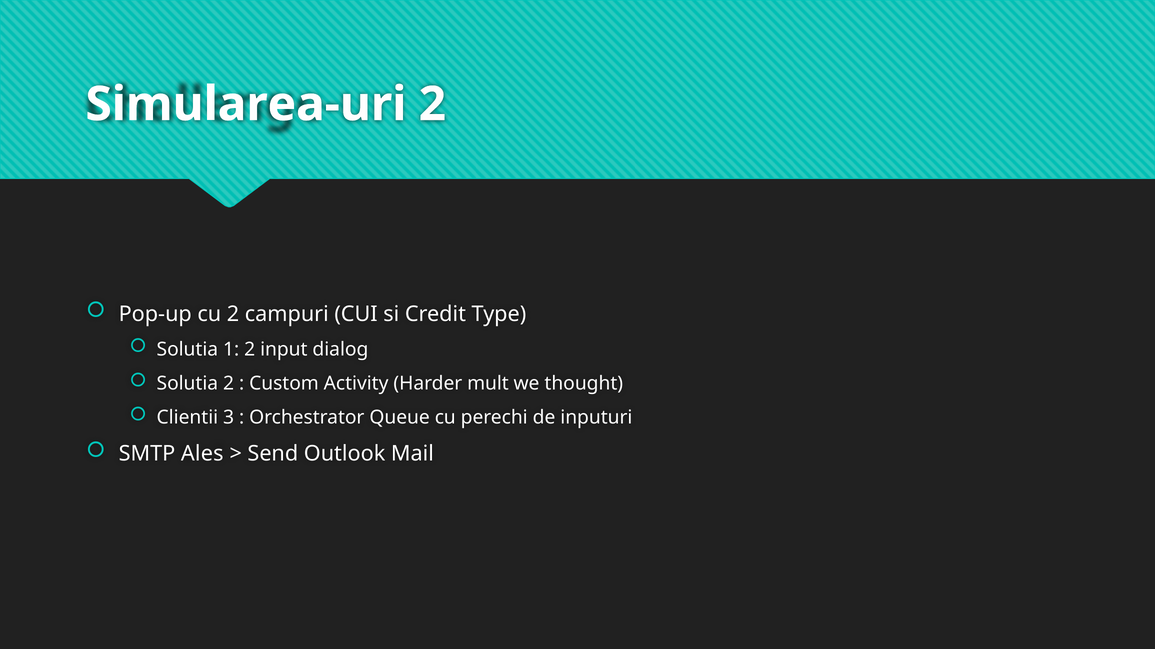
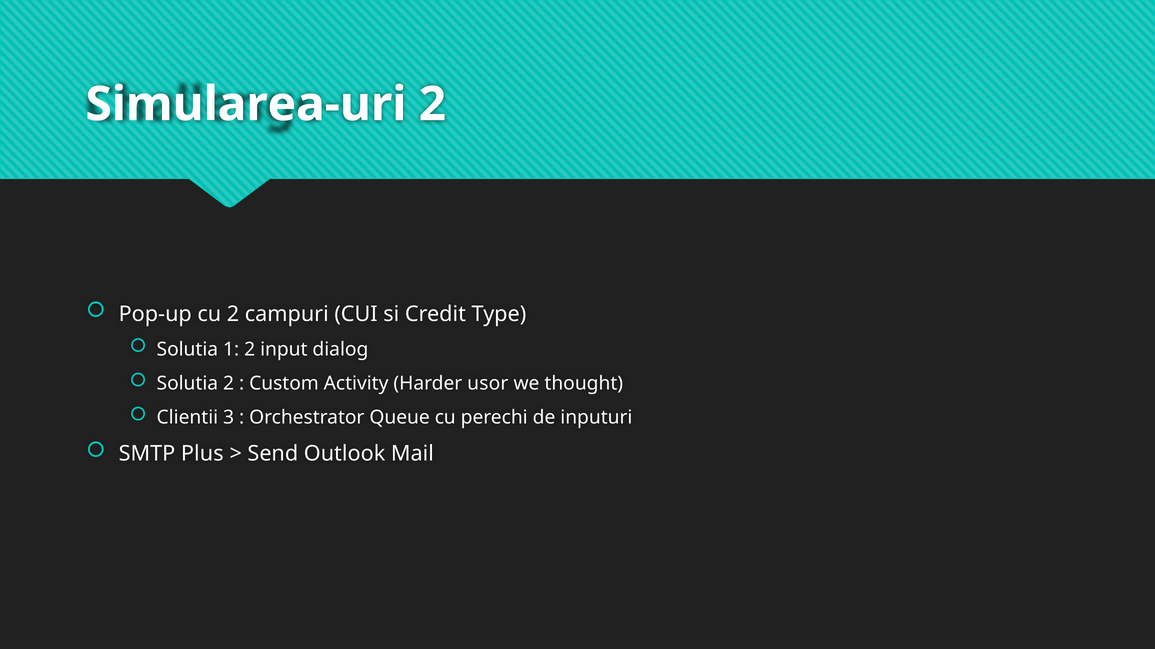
mult: mult -> usor (488, 384)
Ales: Ales -> Plus (202, 454)
